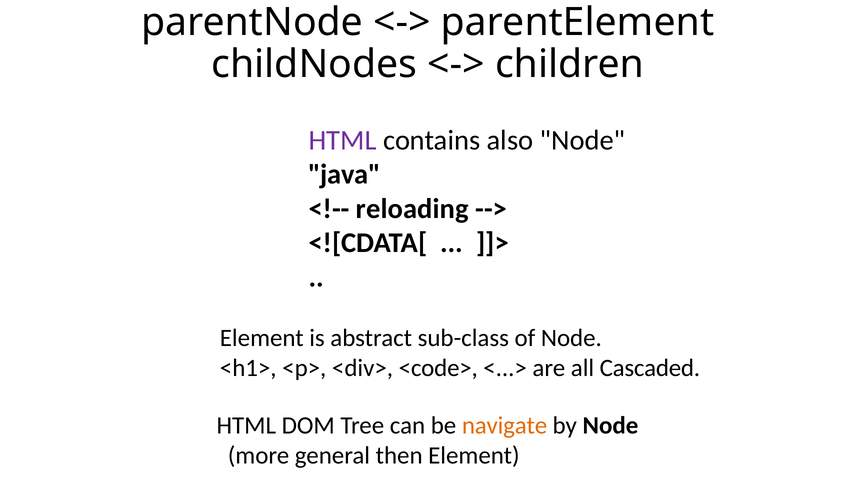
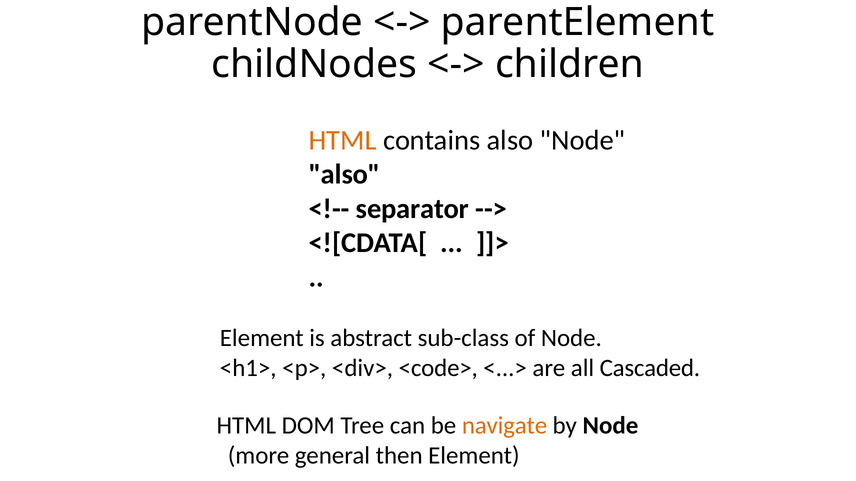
HTML colour: purple -> orange (343, 140)
java: java -> also (344, 175)
reloading: reloading -> separator (413, 209)
